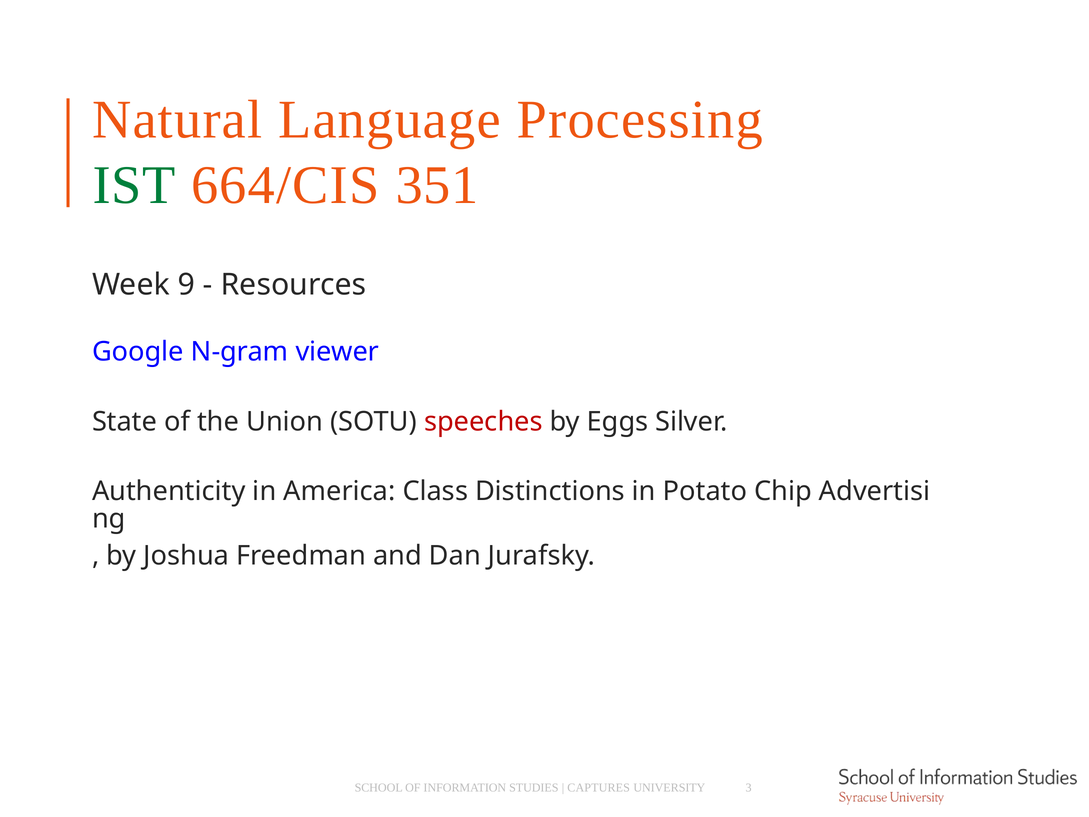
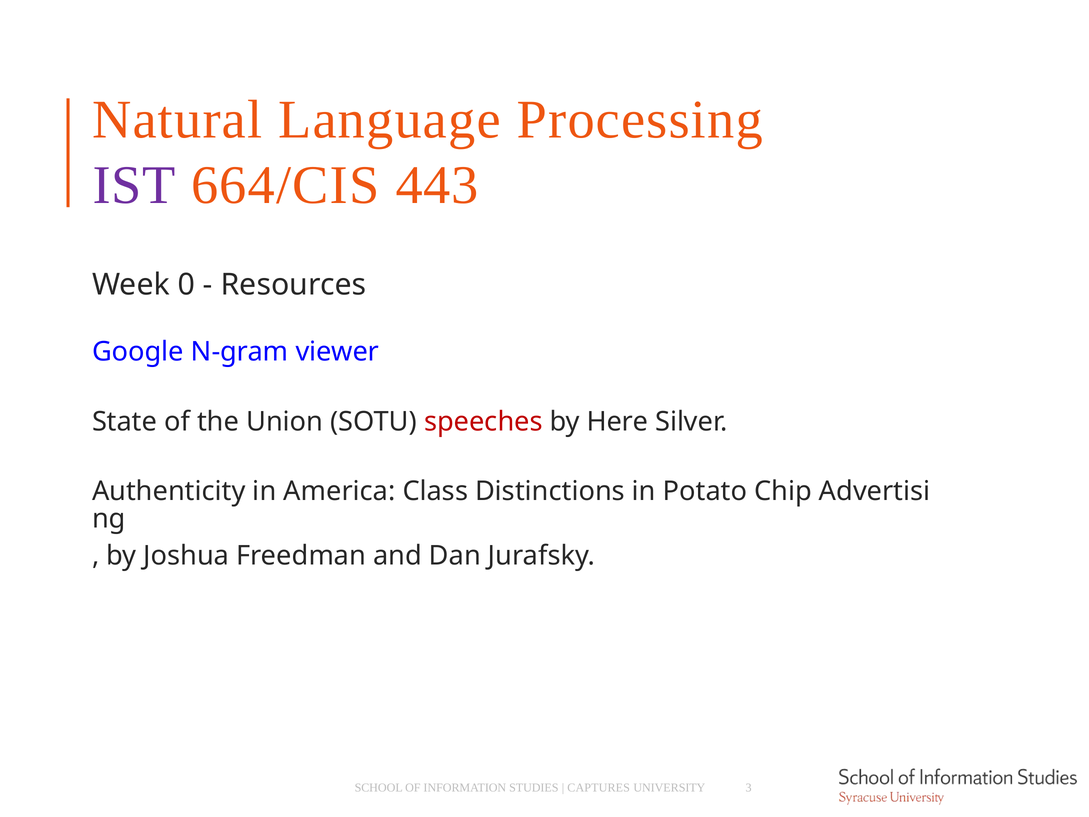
IST colour: green -> purple (134, 185)
351: 351 -> 443 (437, 185)
9: 9 -> 0 (186, 285)
Eggs: Eggs -> Here (618, 422)
